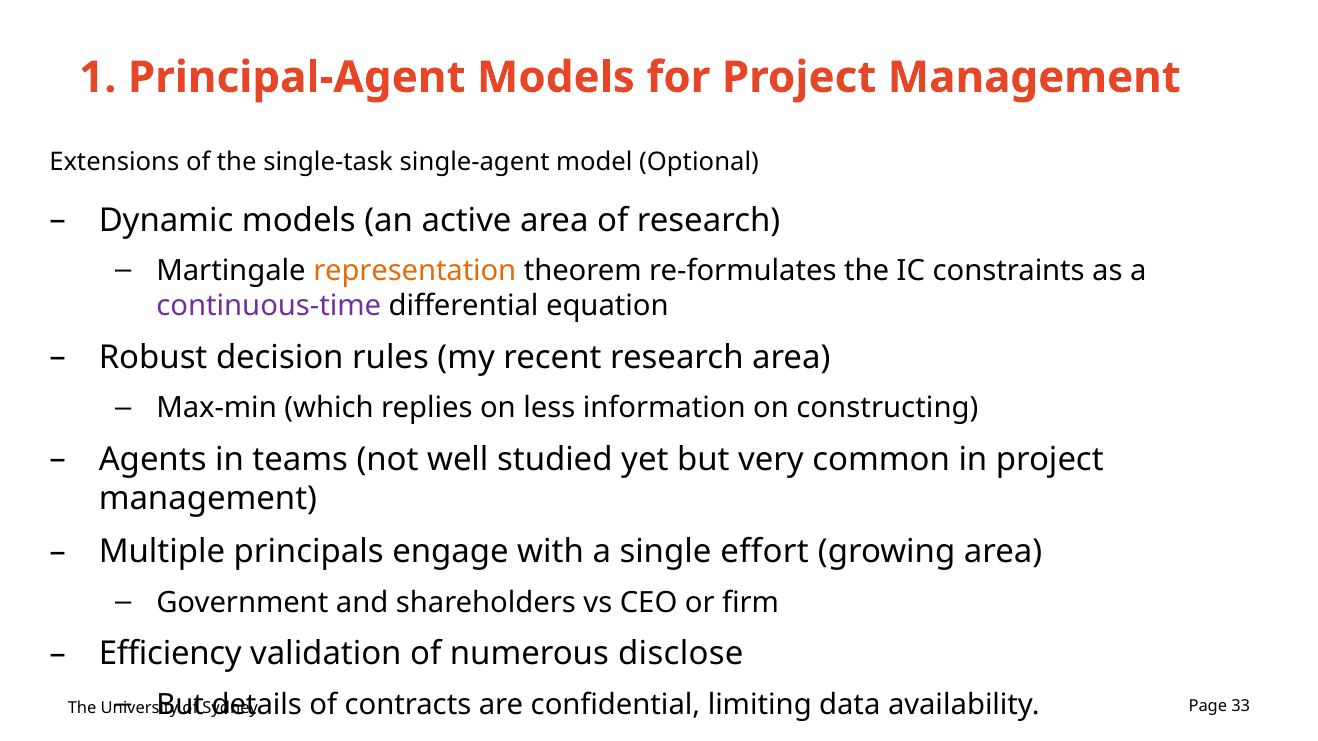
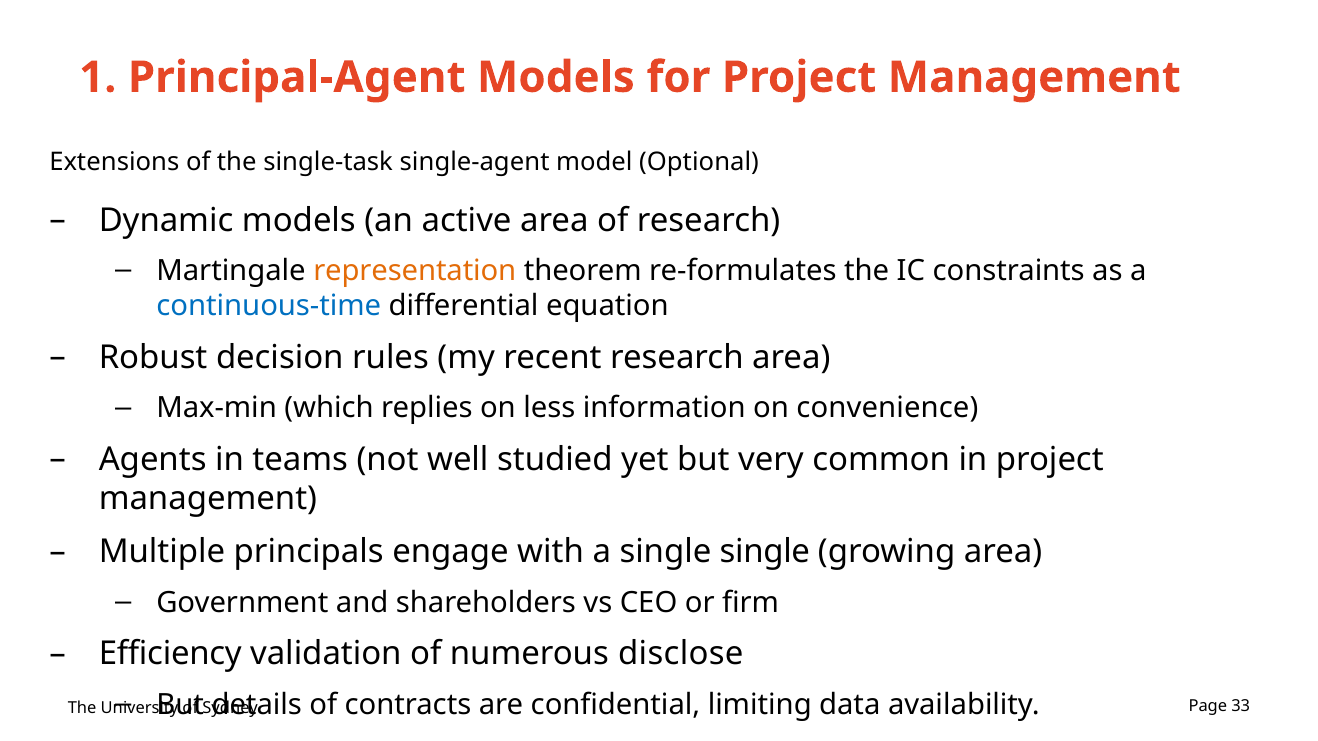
continuous-time colour: purple -> blue (269, 306)
constructing: constructing -> convenience (887, 408)
single effort: effort -> single (765, 552)
